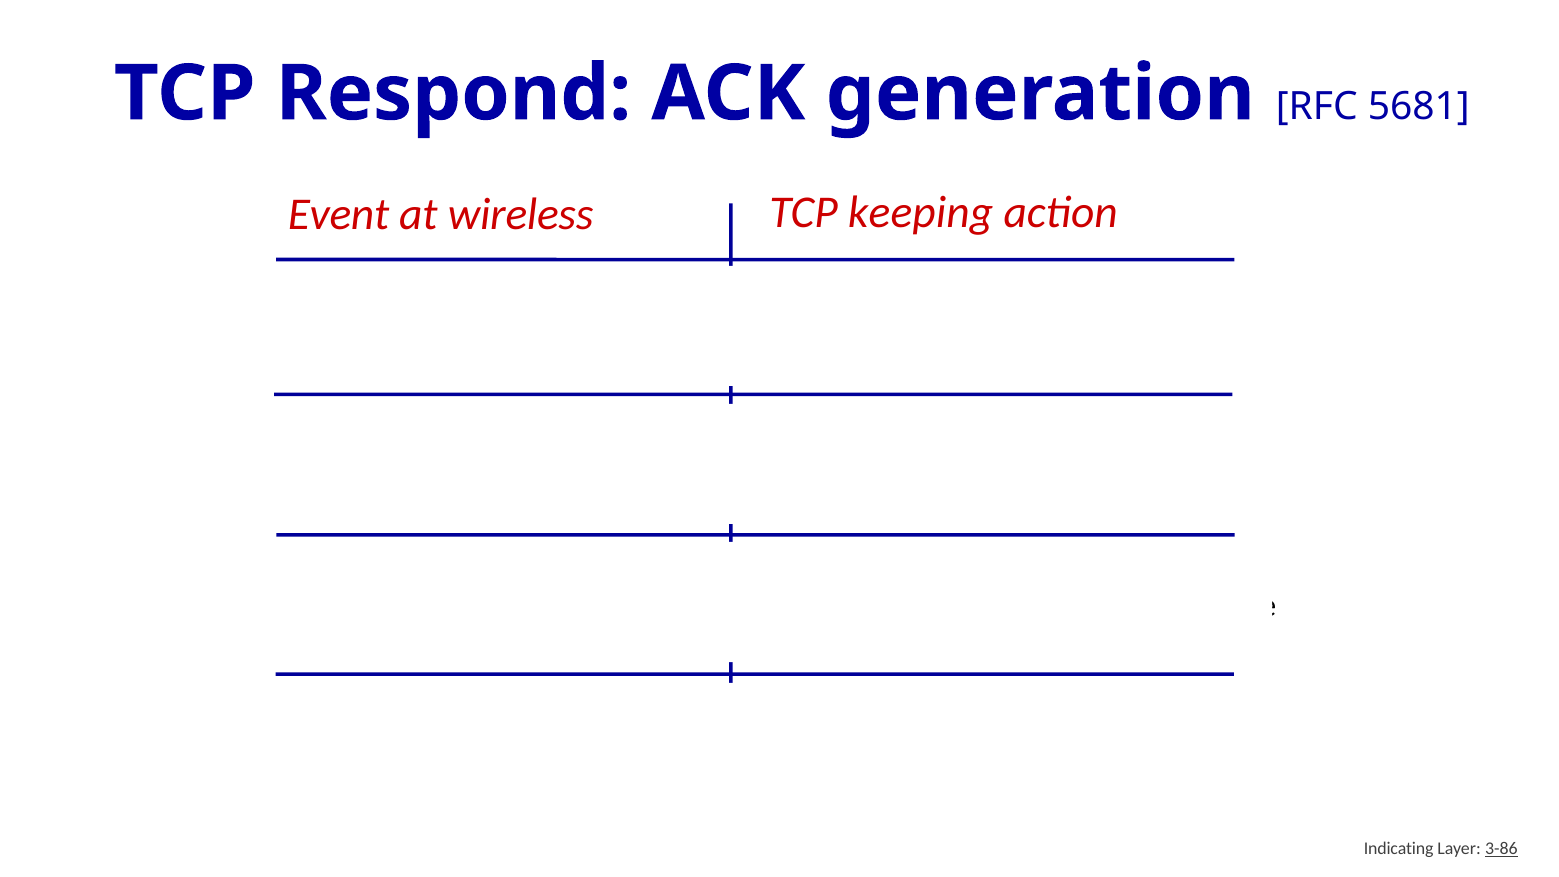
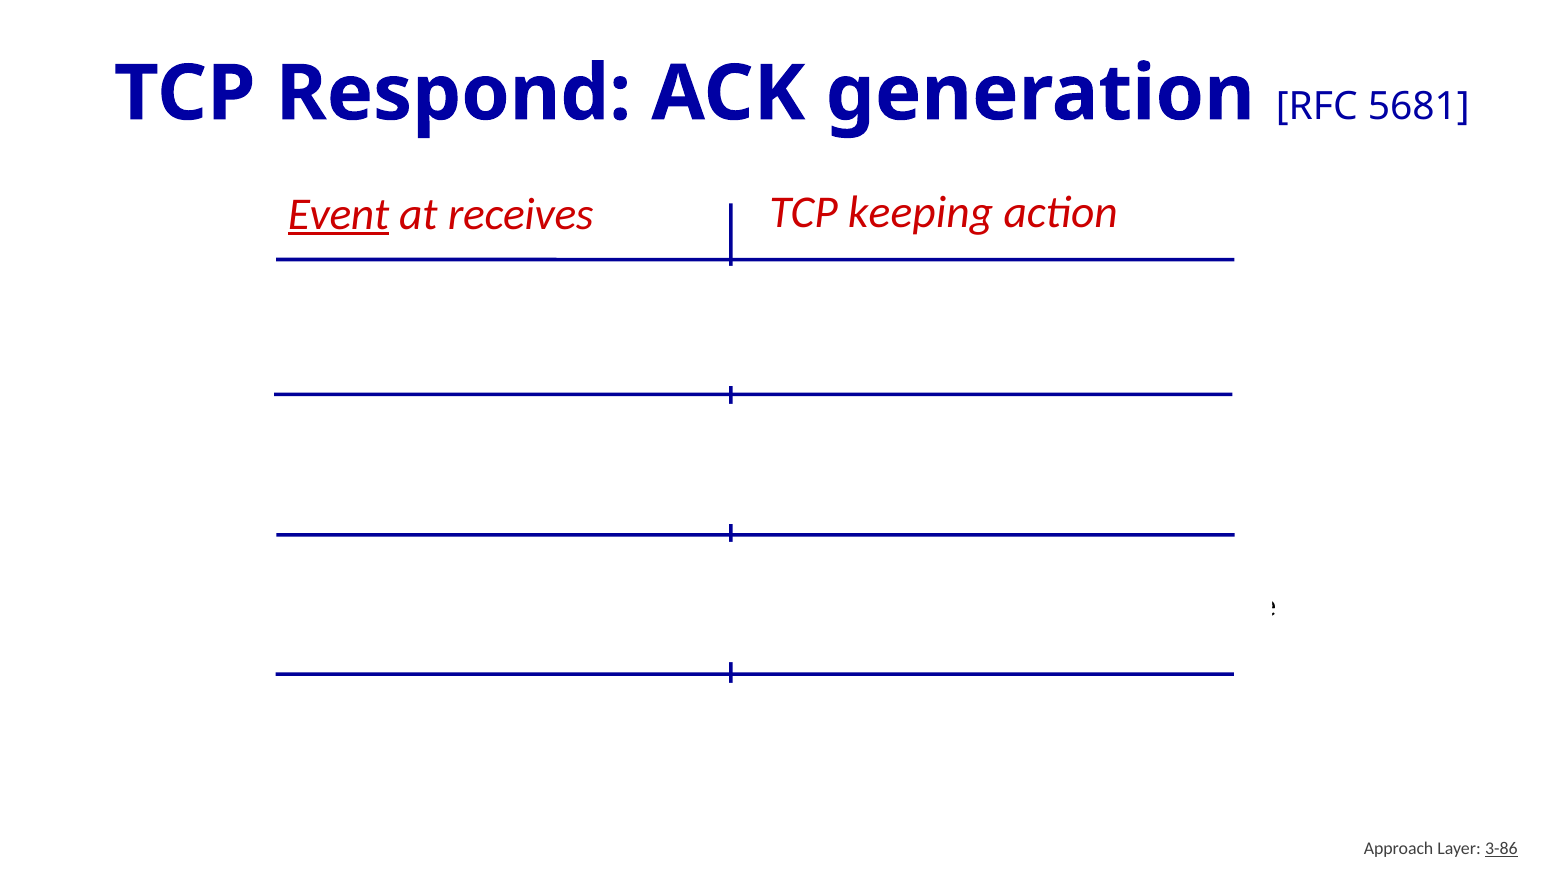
Event underline: none -> present (338, 214)
wireless: wireless -> receives (521, 214)
Indicating: Indicating -> Approach (1399, 848)
